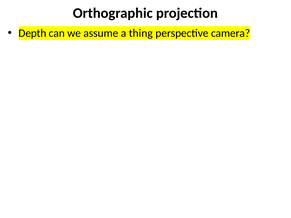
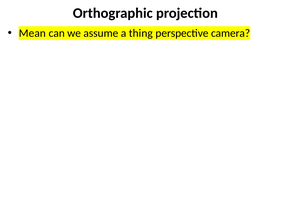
Depth: Depth -> Mean (32, 33)
